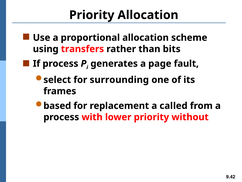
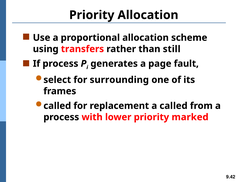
bits: bits -> still (172, 49)
based: based -> called (57, 105)
without: without -> marked (190, 117)
